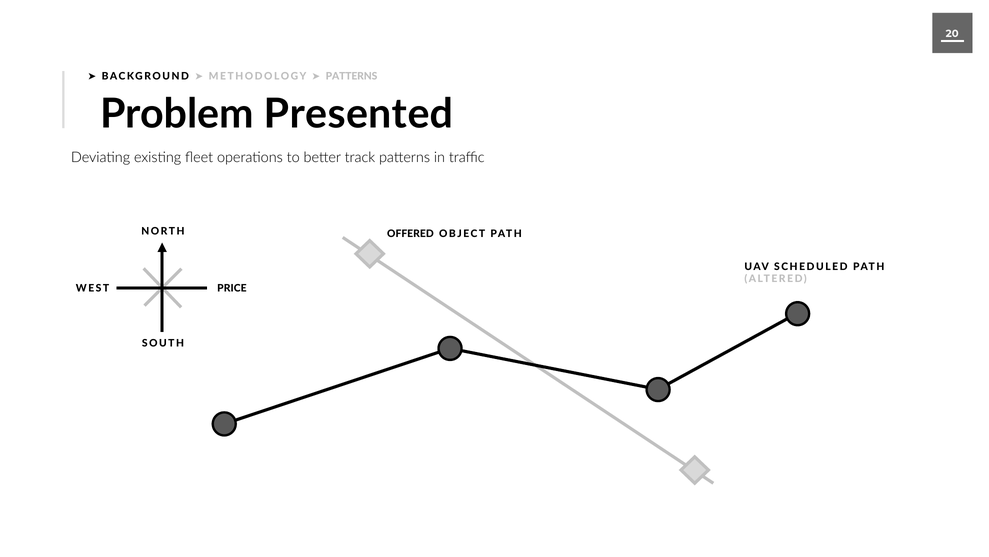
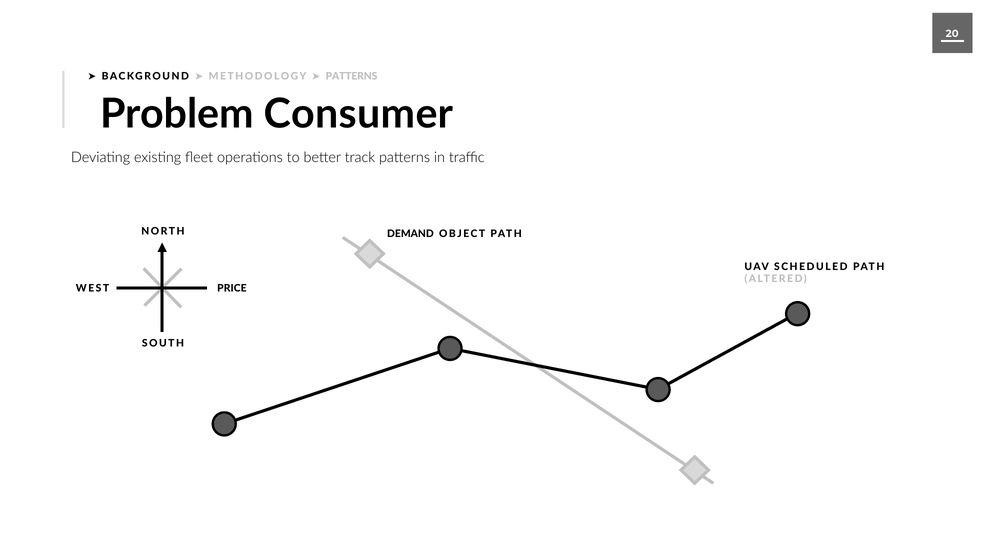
Presented: Presented -> Consumer (359, 114)
OFFERED: OFFERED -> DEMAND (410, 234)
